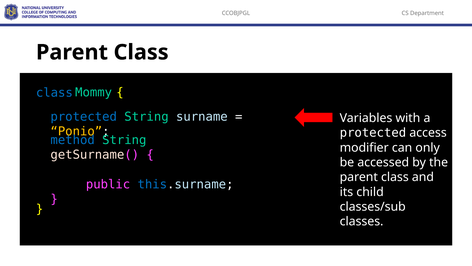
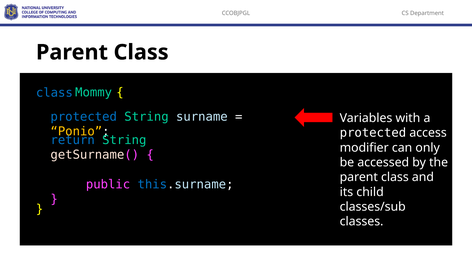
method: method -> return (73, 140)
